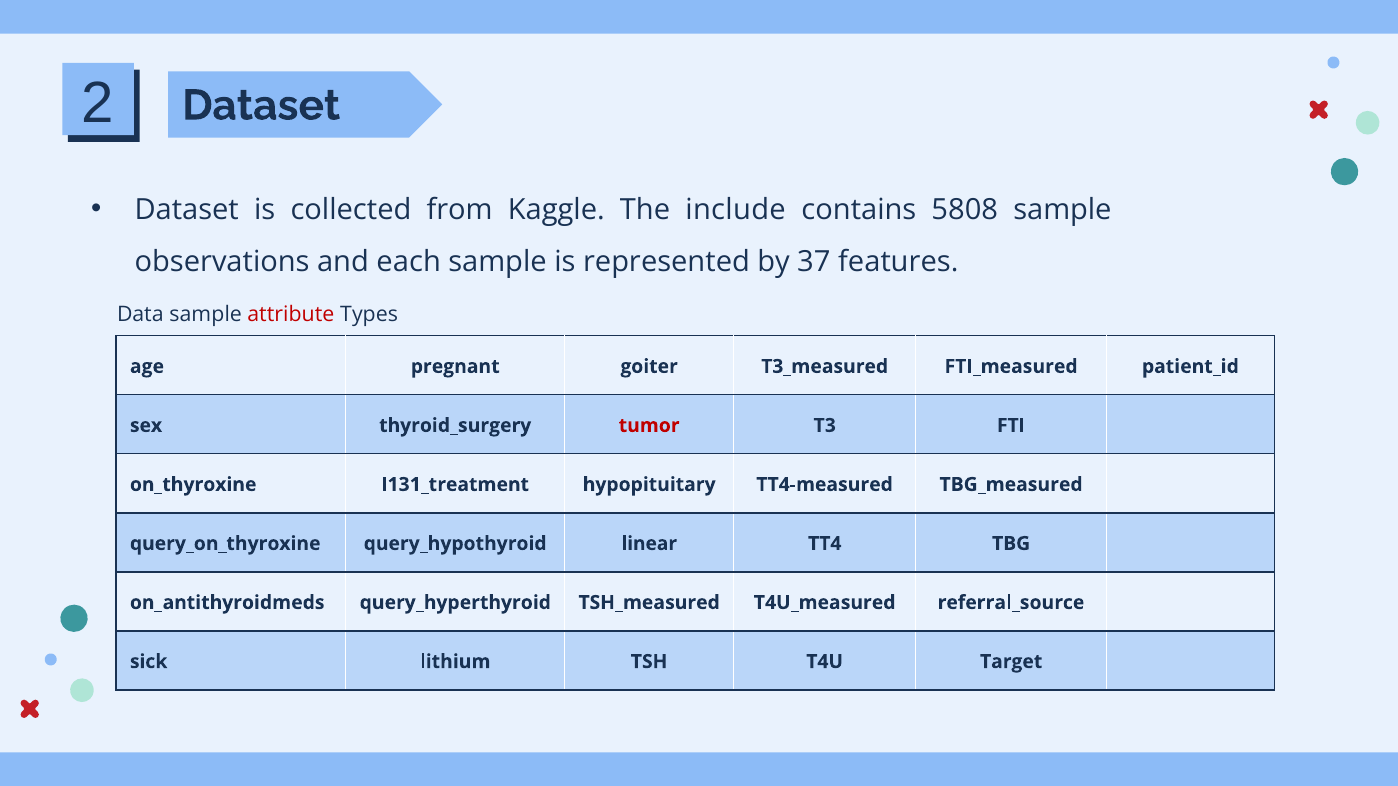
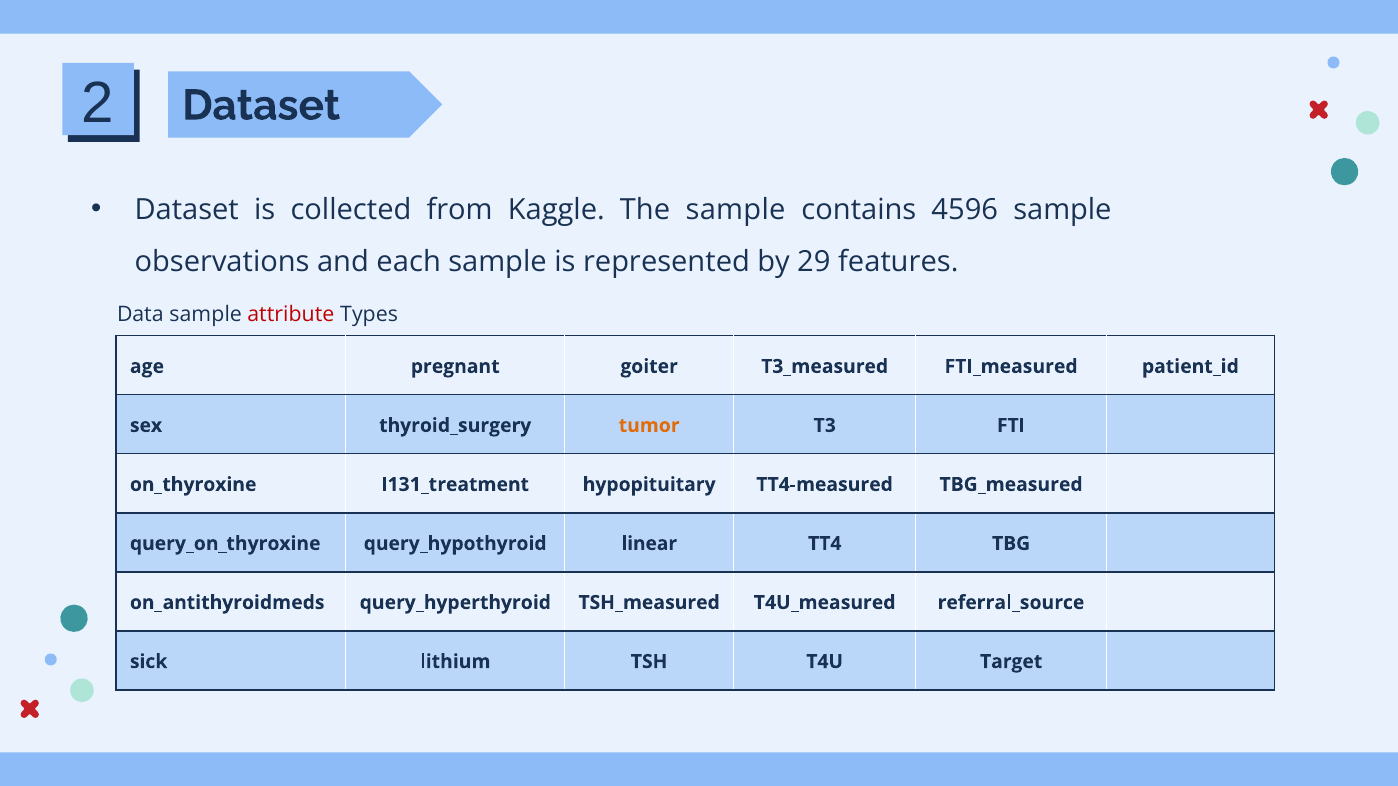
The include: include -> sample (736, 210)
5808: 5808 -> 4596 (965, 210)
37: 37 -> 29 (814, 262)
tumor colour: red -> orange (649, 426)
